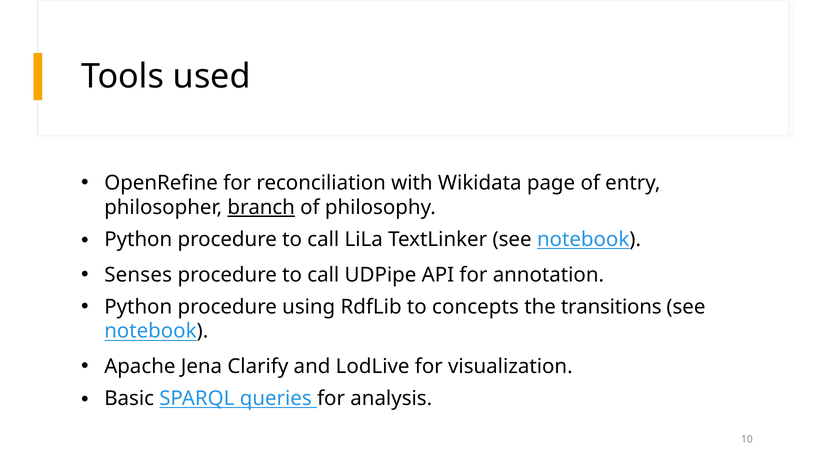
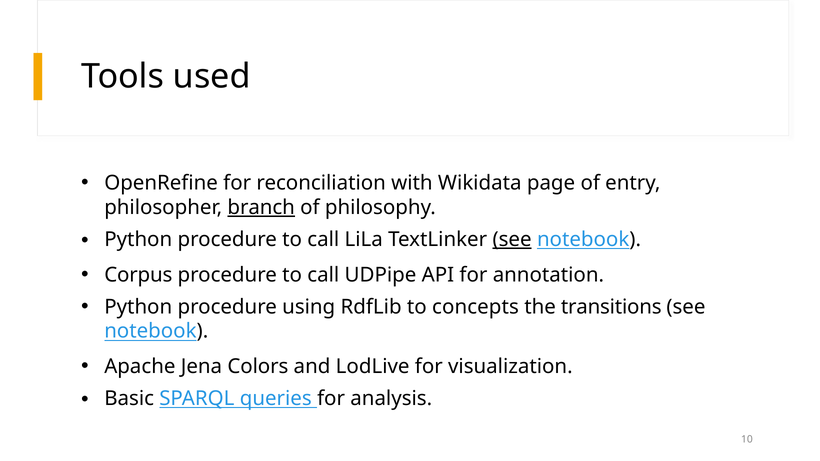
see underline: none -> present (512, 240)
Senses: Senses -> Corpus (138, 275)
Clarify: Clarify -> Colors (258, 367)
